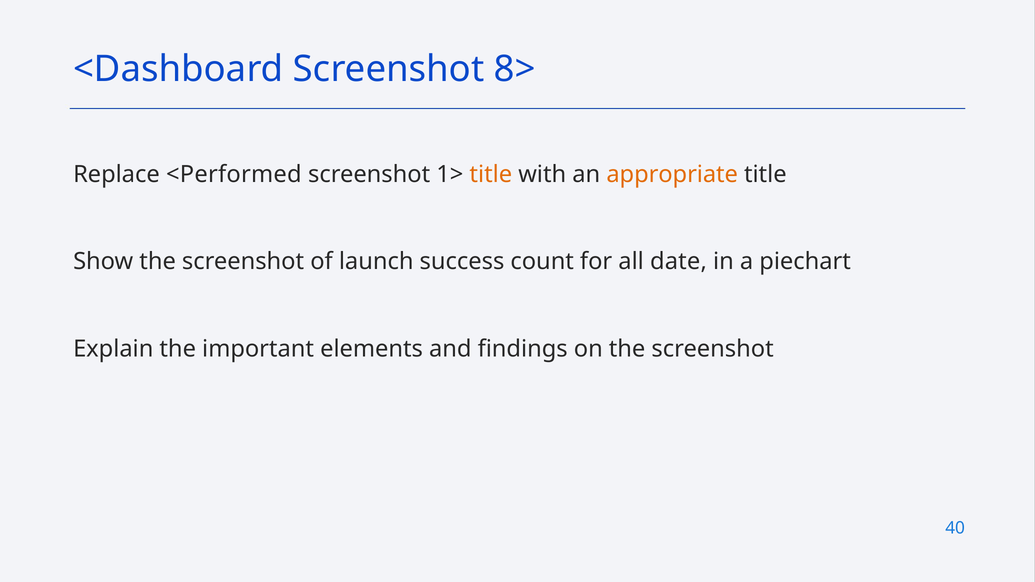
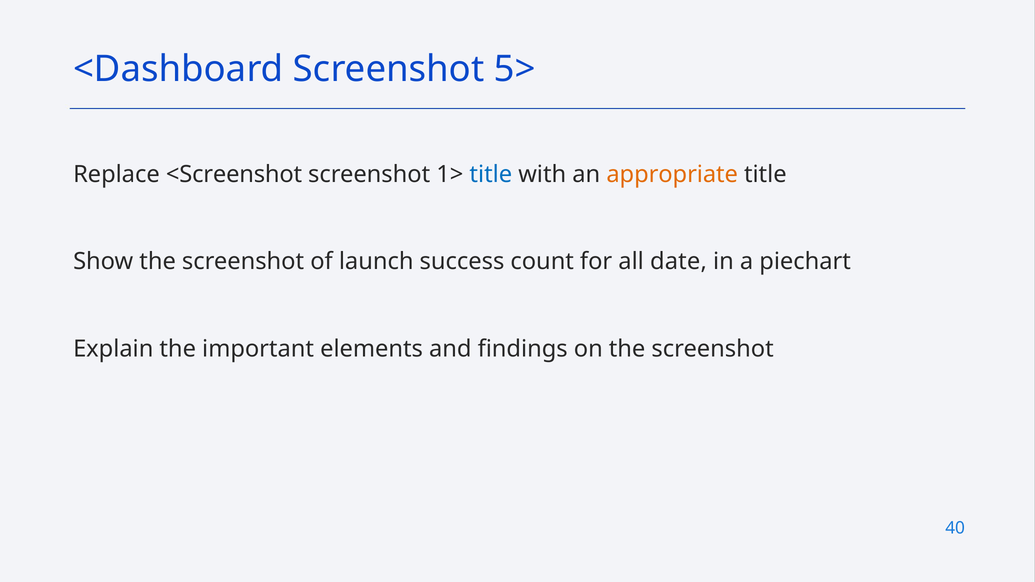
8>: 8> -> 5> (515, 69)
<Performed: <Performed -> <Screenshot (234, 175)
title colour: orange -> blue (491, 175)
